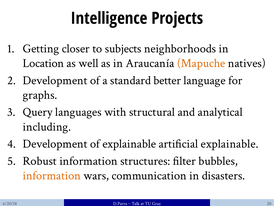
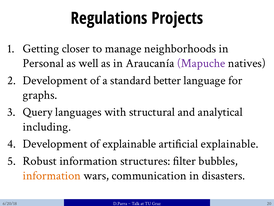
Intelligence: Intelligence -> Regulations (109, 18)
subjects: subjects -> manage (123, 48)
Location: Location -> Personal (43, 63)
Mapuche colour: orange -> purple (201, 63)
